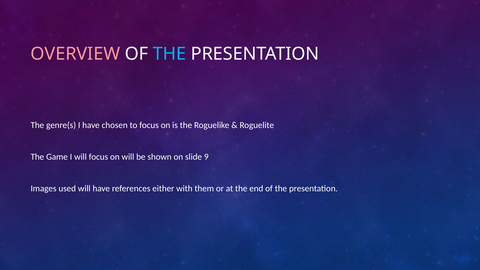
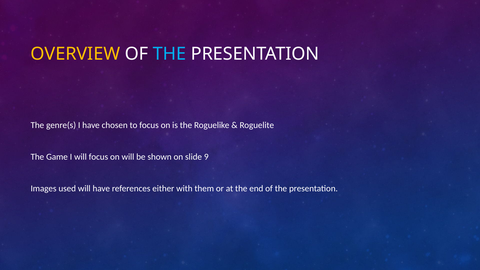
OVERVIEW colour: pink -> yellow (75, 54)
